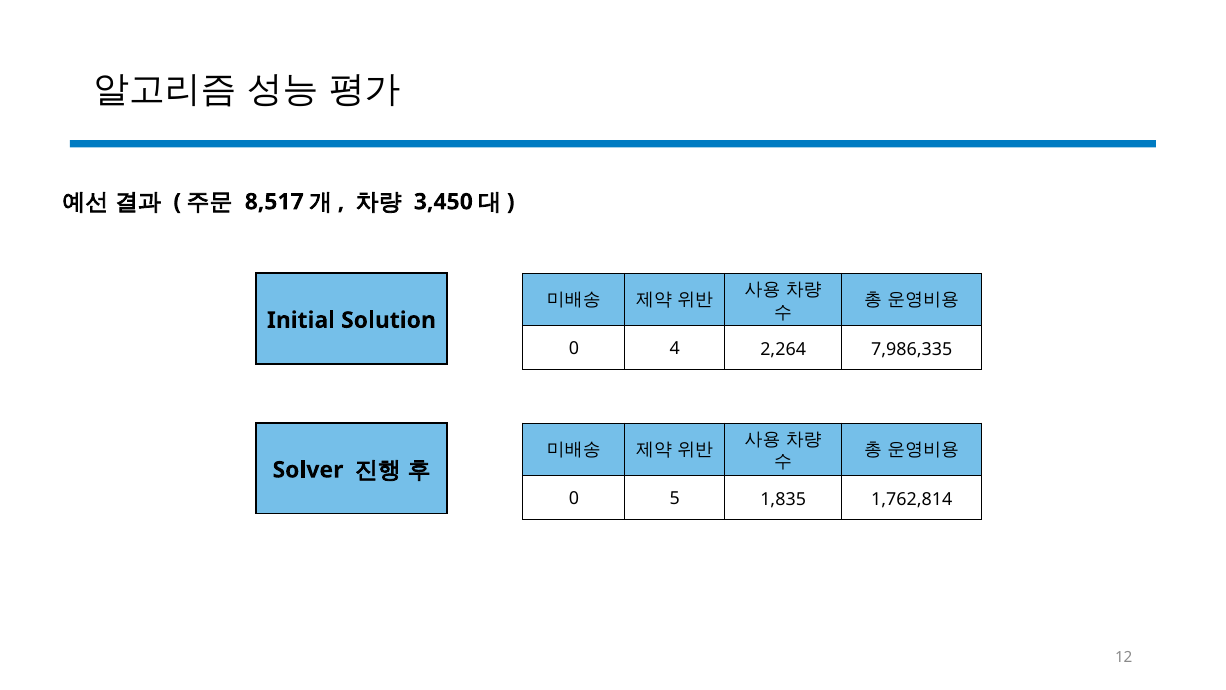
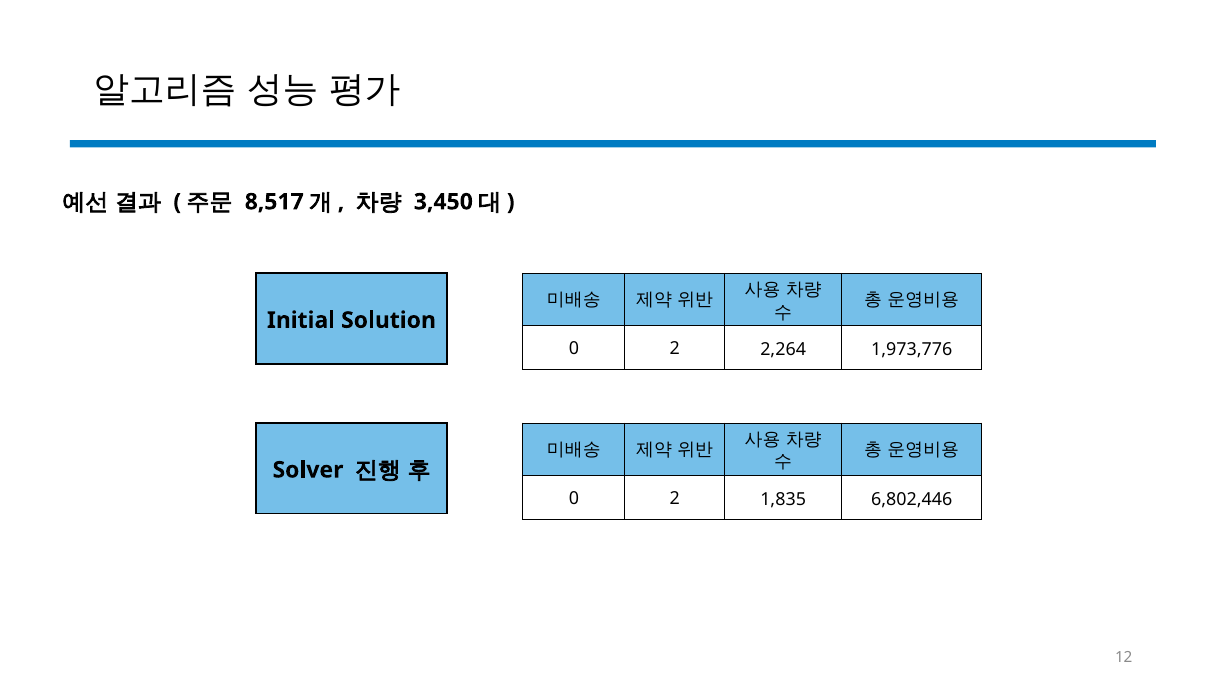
4: 4 -> 2 (675, 348)
7,986,335: 7,986,335 -> 1,973,776 (912, 349)
5: 5 -> 2 (675, 498)
1,762,814: 1,762,814 -> 6,802,446 (912, 499)
